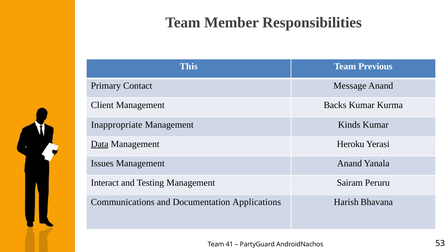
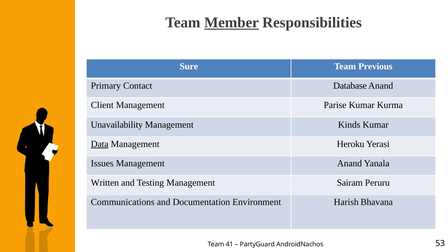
Member underline: none -> present (232, 23)
This: This -> Sure (189, 66)
Message: Message -> Database (350, 86)
Backs: Backs -> Parise (335, 105)
Inappropriate: Inappropriate -> Unavailability (117, 125)
Interact: Interact -> Written (105, 183)
Applications: Applications -> Environment (257, 202)
